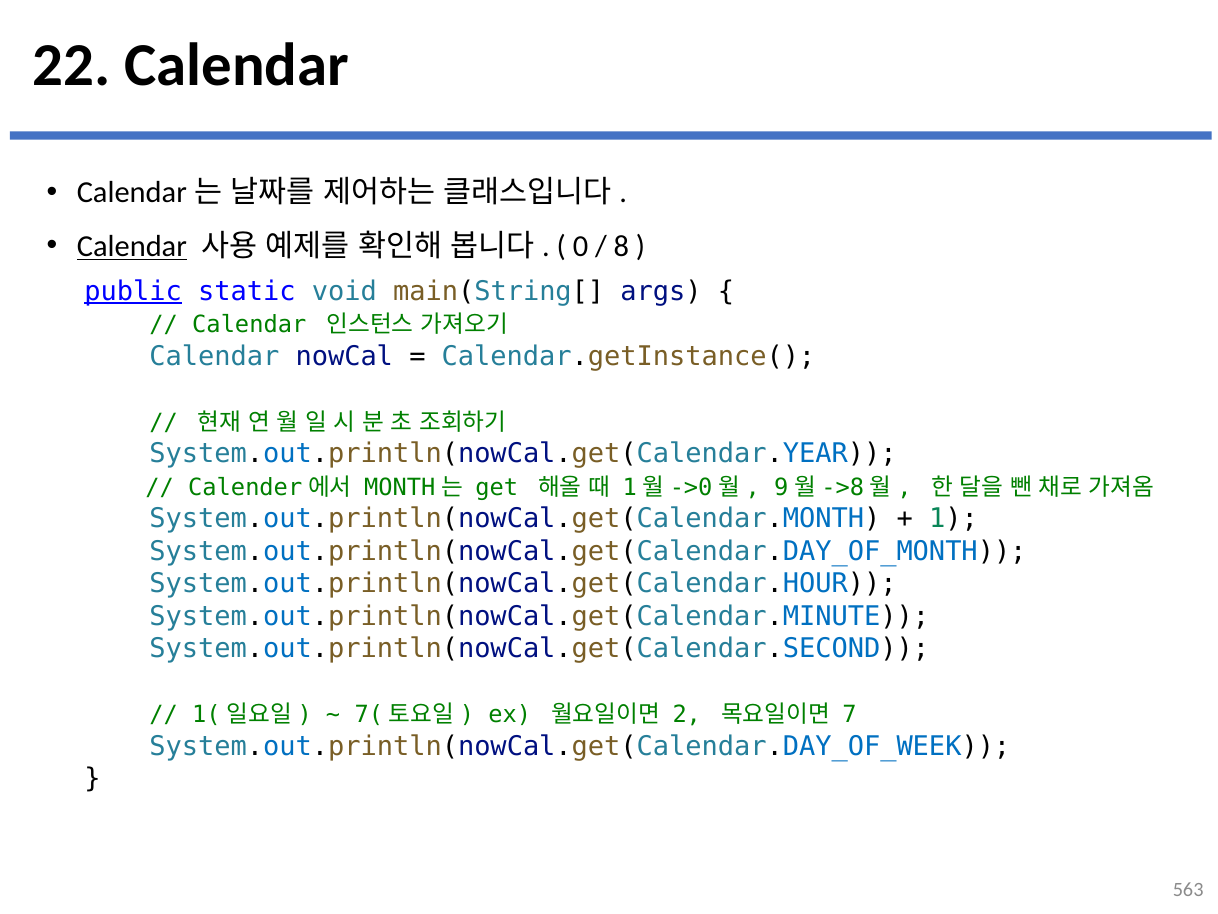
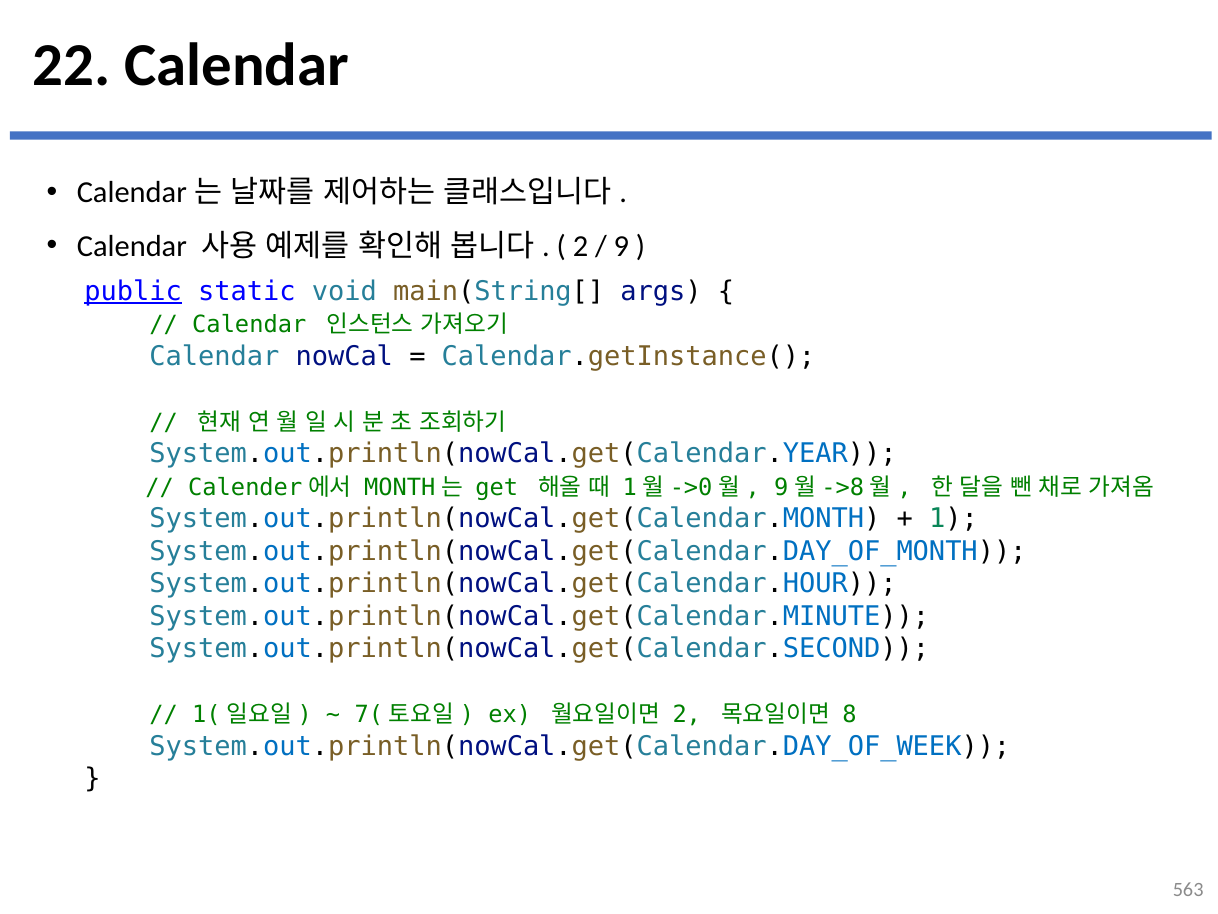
Calendar underline: present -> none (132, 246)
0: 0 -> 2 (580, 246)
8: 8 -> 9 (621, 246)
7: 7 -> 8 (850, 714)
